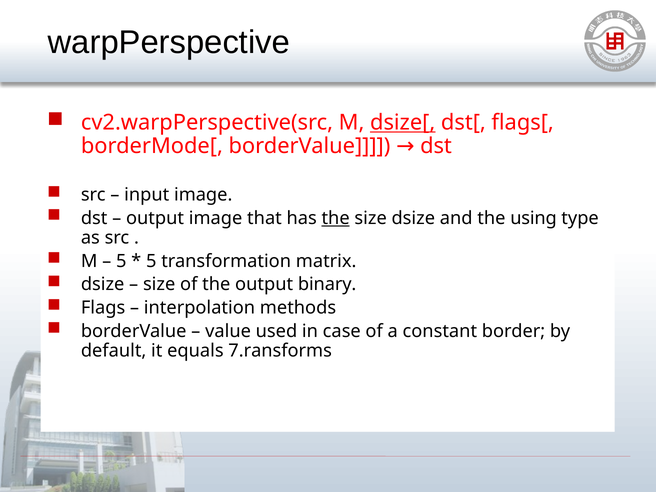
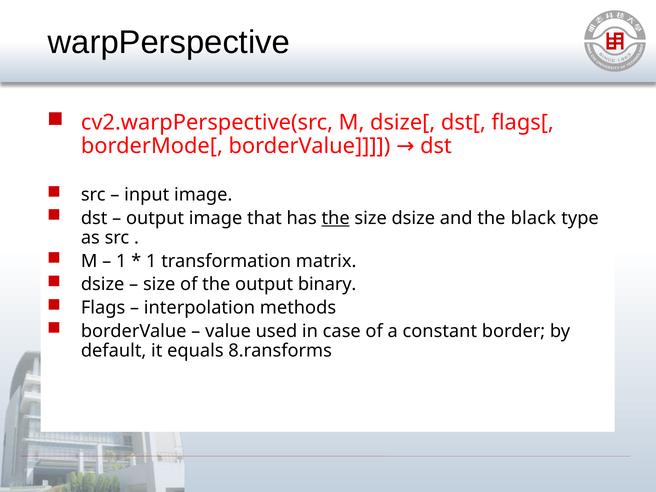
dsize[ underline: present -> none (403, 123)
using: using -> black (533, 218)
5: 5 -> 1 (121, 261)
5: 5 -> 1 (151, 261)
7.ransforms: 7.ransforms -> 8.ransforms (280, 351)
